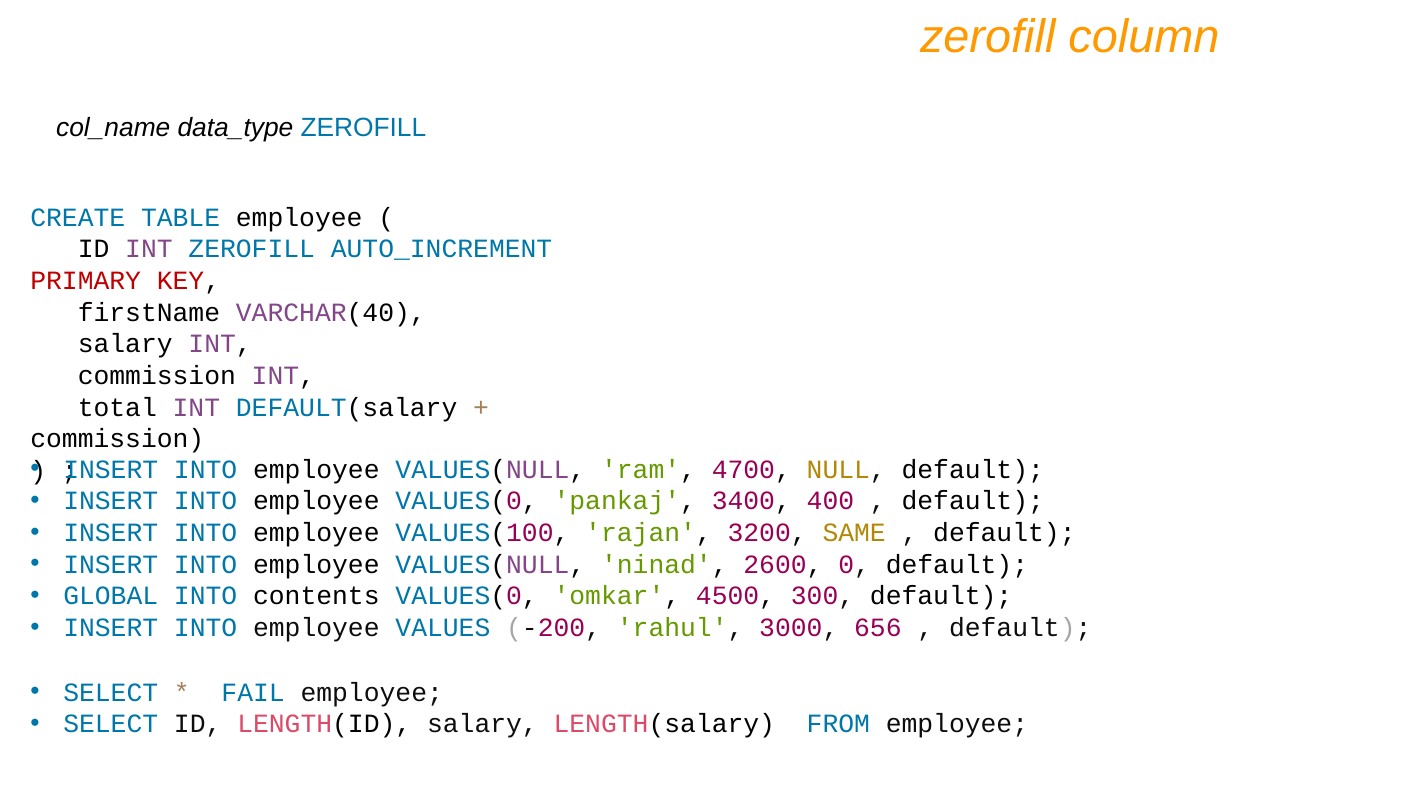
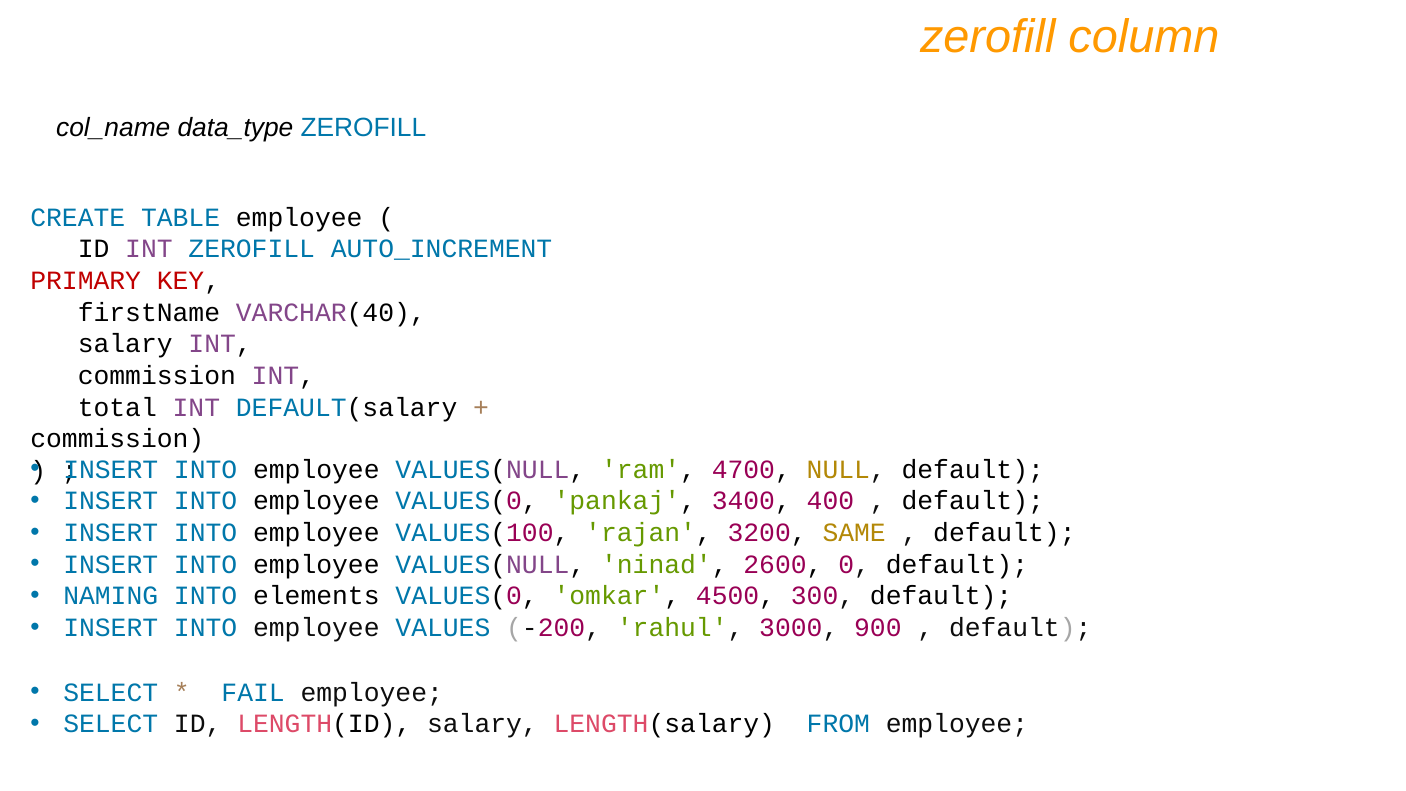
GLOBAL: GLOBAL -> NAMING (111, 596)
contents: contents -> elements (316, 596)
656: 656 -> 900 (878, 628)
